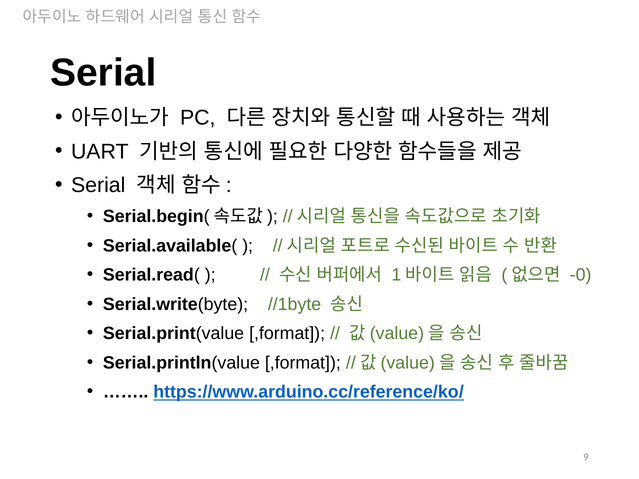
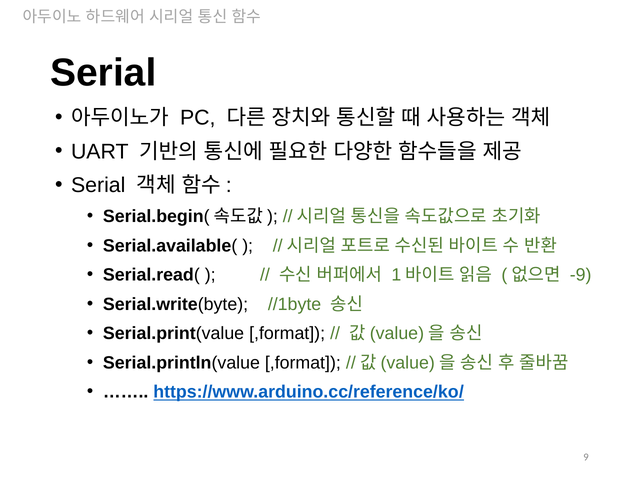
-0: -0 -> -9 (581, 275)
